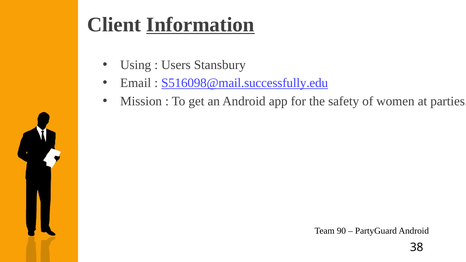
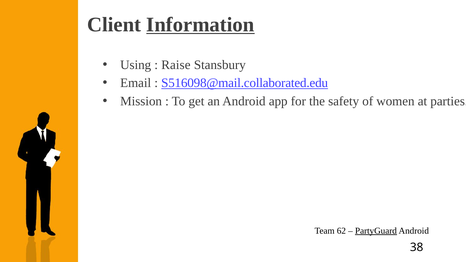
Users: Users -> Raise (176, 65)
S516098@mail.successfully.edu: S516098@mail.successfully.edu -> S516098@mail.collaborated.edu (245, 83)
90: 90 -> 62 (341, 231)
PartyGuard underline: none -> present (376, 231)
